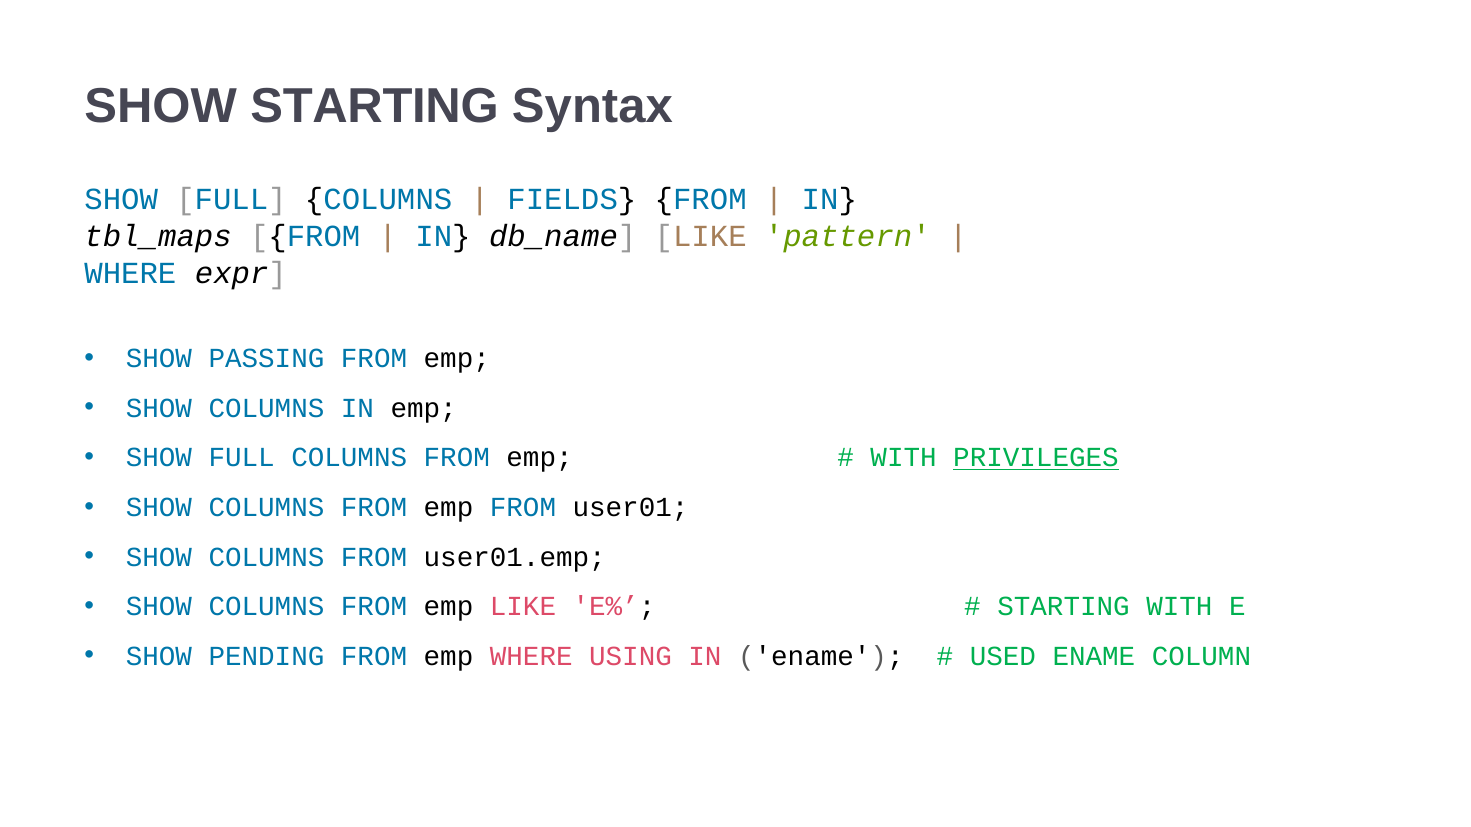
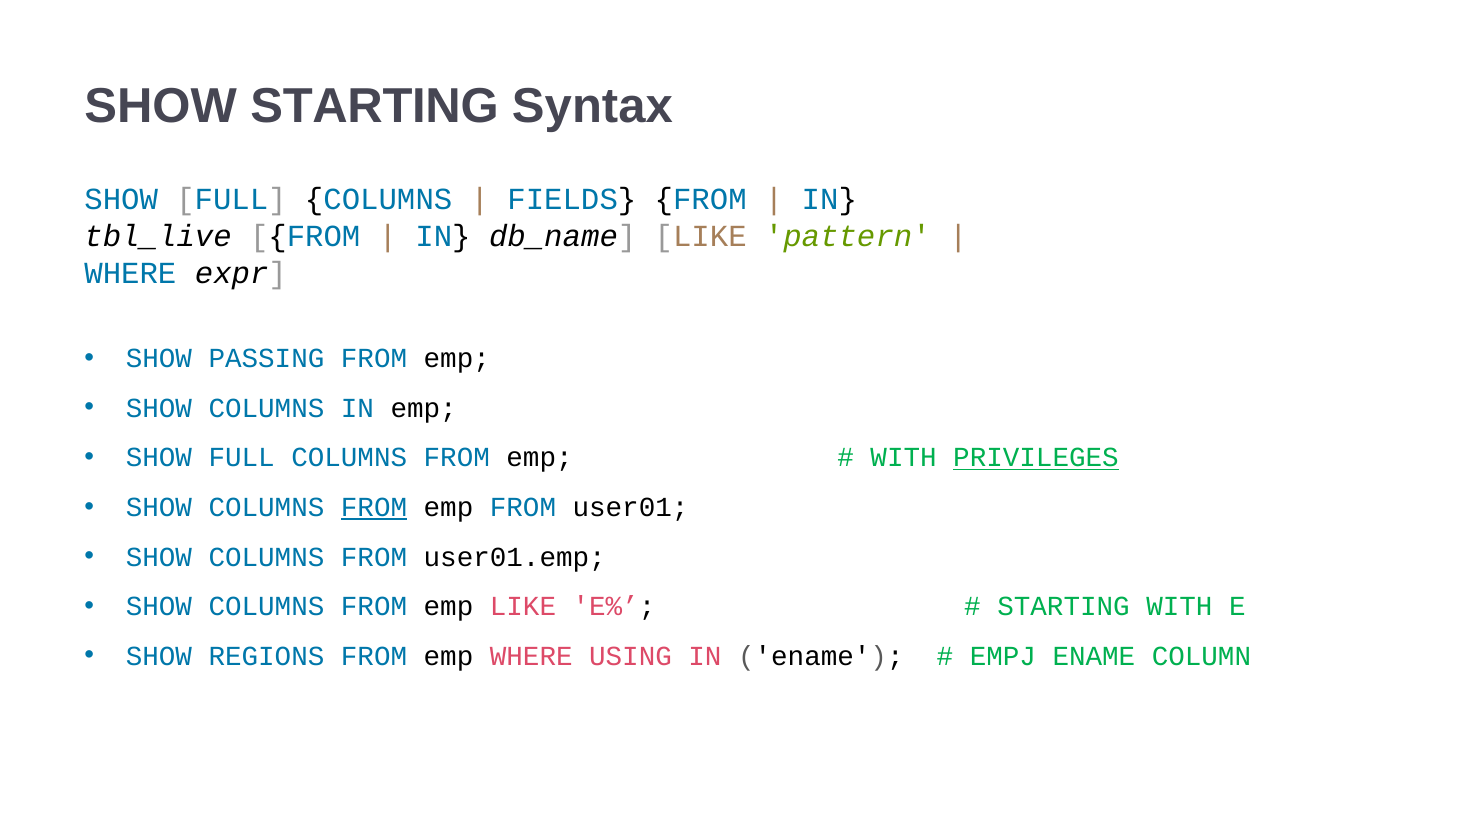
tbl_maps: tbl_maps -> tbl_live (158, 236)
FROM underline: none -> present (374, 508)
PENDING: PENDING -> REGIONS (266, 657)
USED: USED -> EMPJ (1003, 657)
